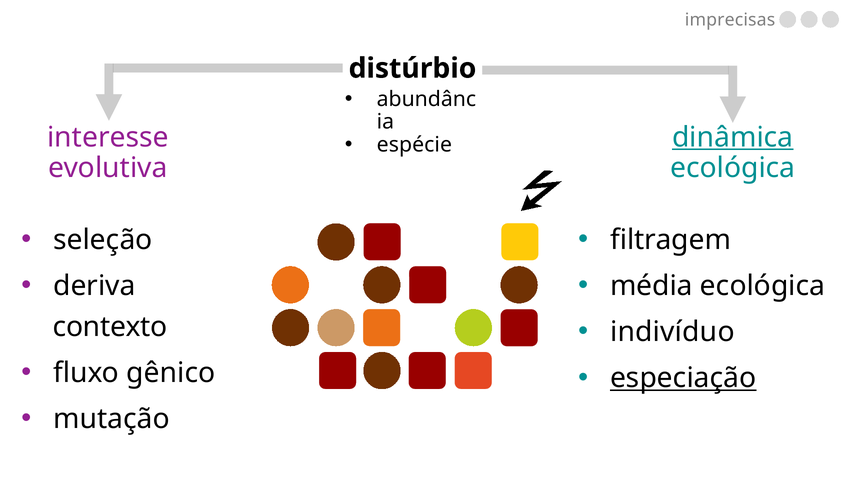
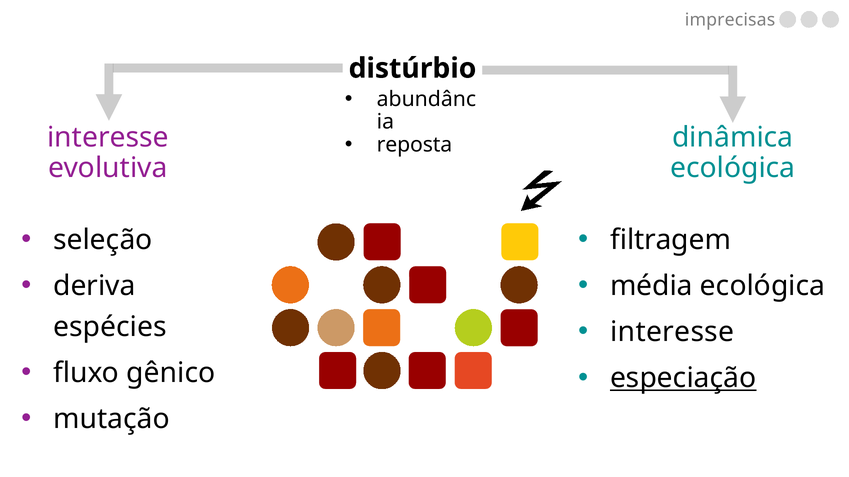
dinâmica underline: present -> none (733, 137)
espécie: espécie -> reposta (414, 145)
indivíduo: indivíduo -> interesse (672, 332)
contexto: contexto -> espécies (110, 327)
